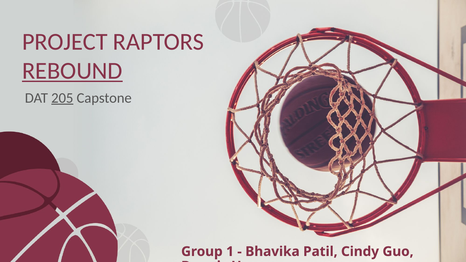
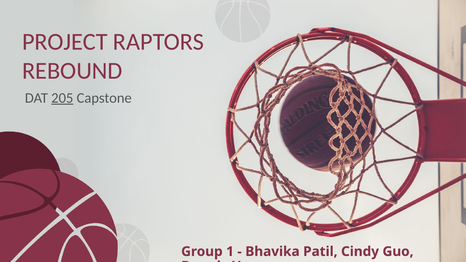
REBOUND underline: present -> none (72, 71)
